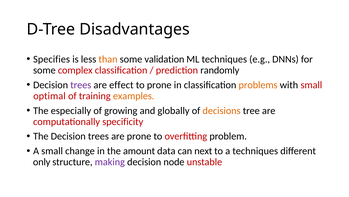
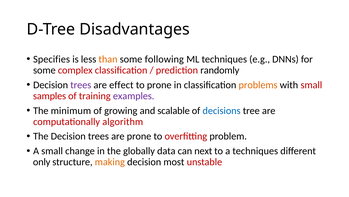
validation: validation -> following (164, 59)
optimal: optimal -> samples (50, 96)
examples colour: orange -> purple (134, 96)
especially: especially -> minimum (71, 110)
globally: globally -> scalable (174, 110)
decisions colour: orange -> blue (222, 110)
specificity: specificity -> algorithm (123, 121)
amount: amount -> globally (139, 151)
making colour: purple -> orange (110, 162)
node: node -> most (174, 162)
